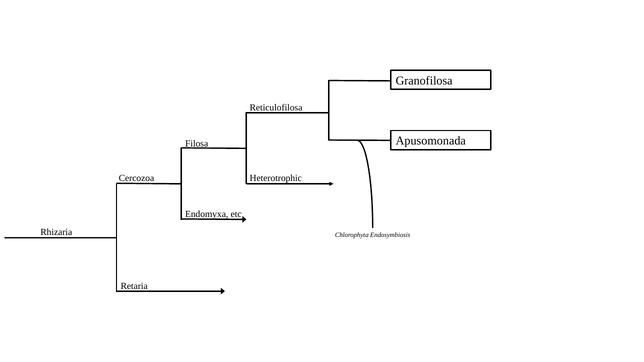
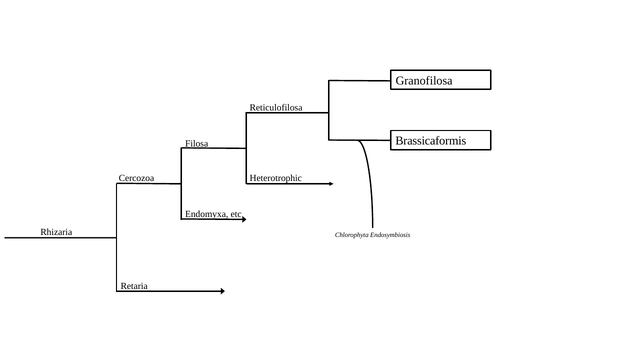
Apusomonada: Apusomonada -> Brassicaformis (431, 141)
